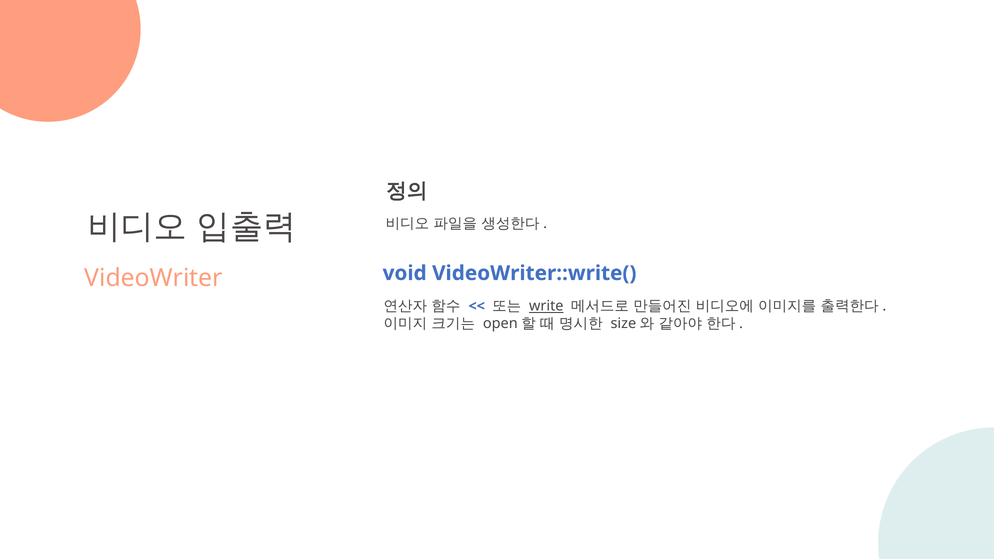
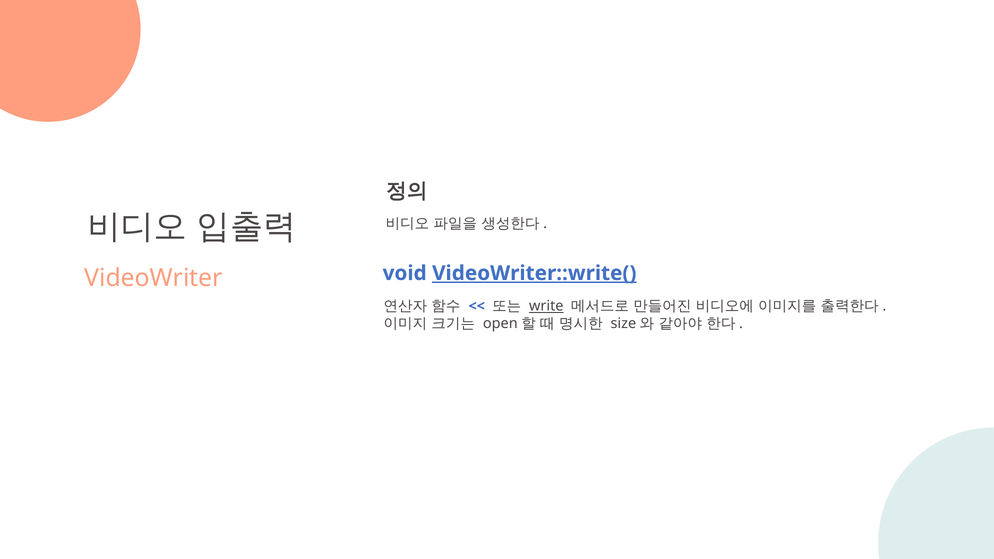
VideoWriter::write( underline: none -> present (534, 273)
